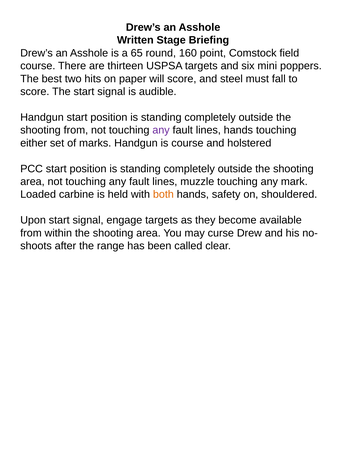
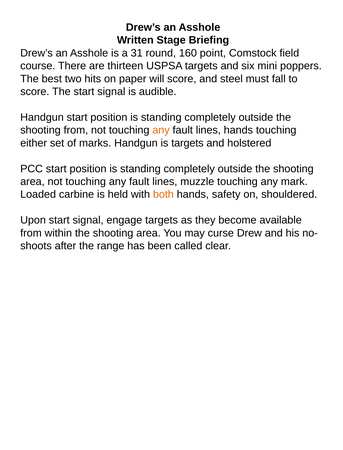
65: 65 -> 31 (137, 53)
any colour: purple -> orange (161, 130)
is course: course -> targets (187, 143)
